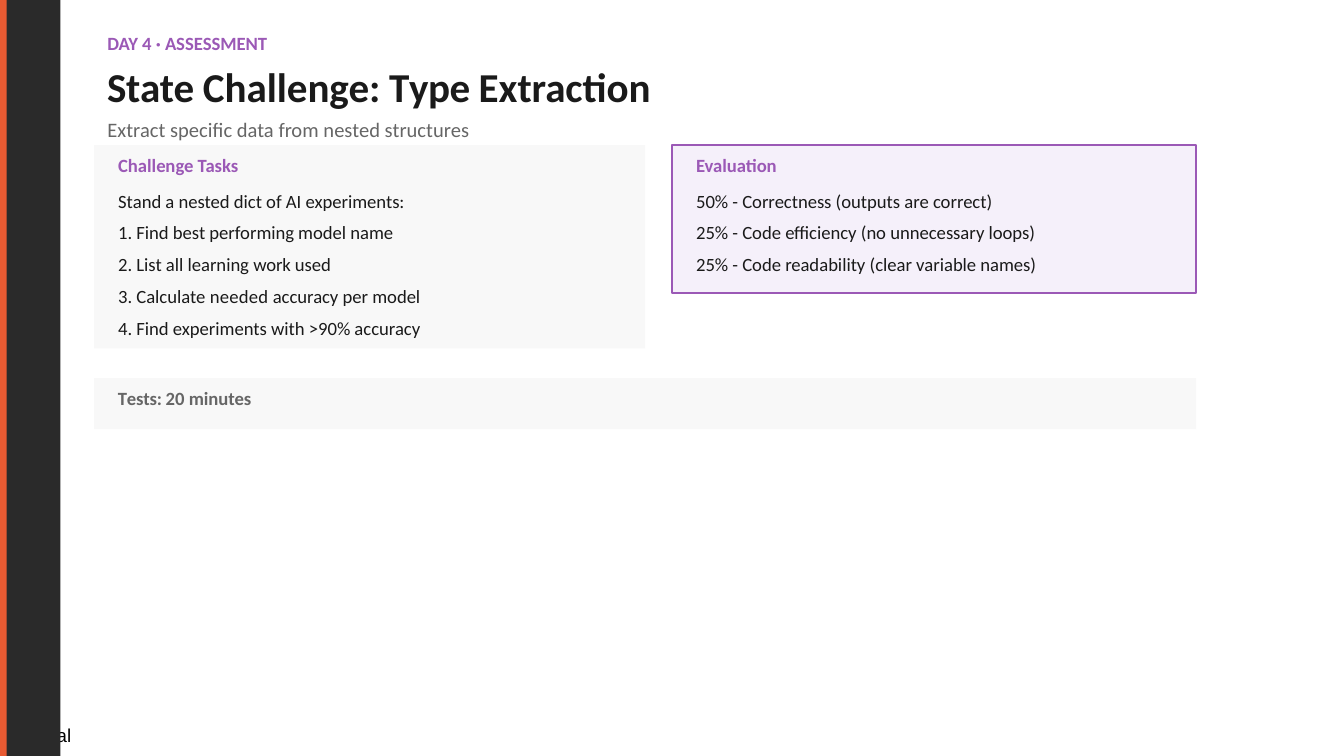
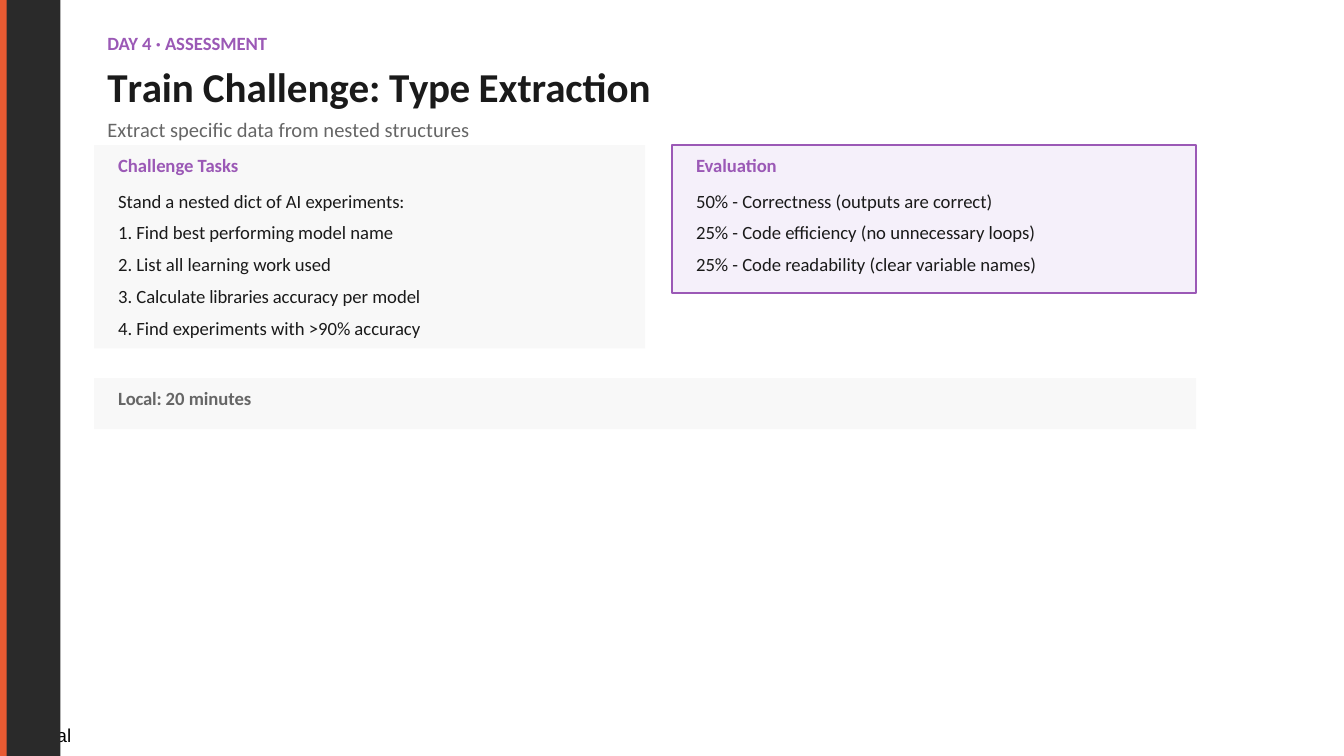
State: State -> Train (151, 89)
needed: needed -> libraries (239, 297)
Tests: Tests -> Local (140, 399)
